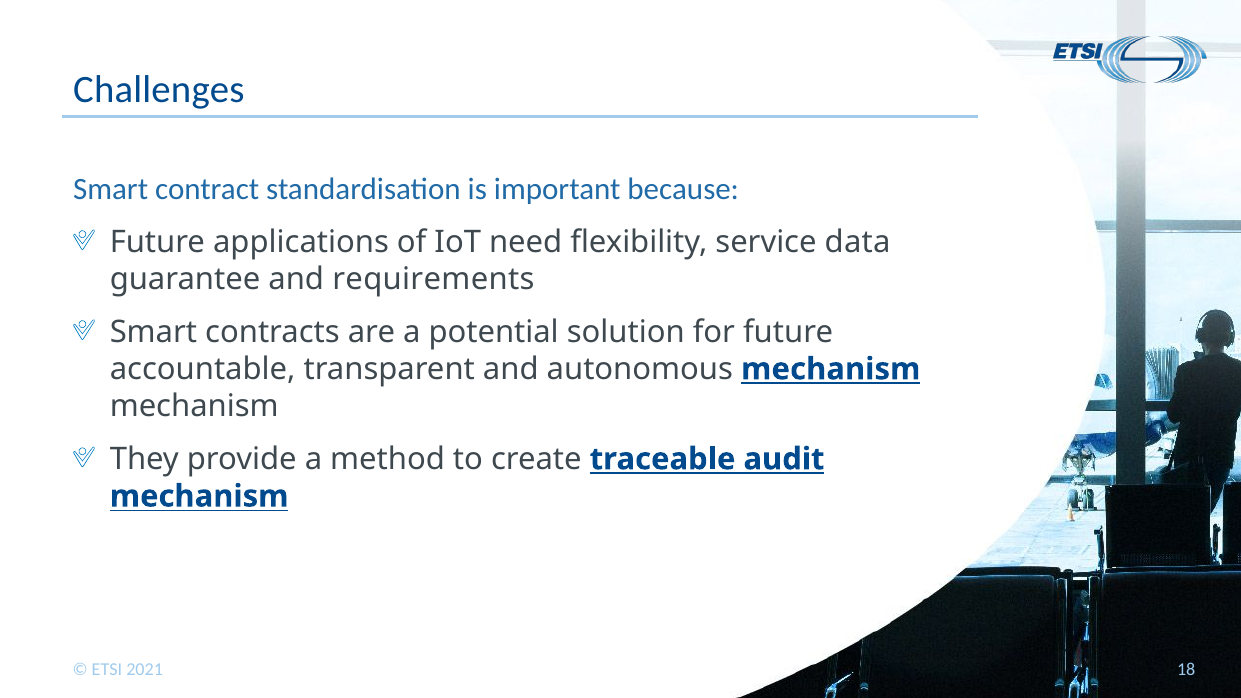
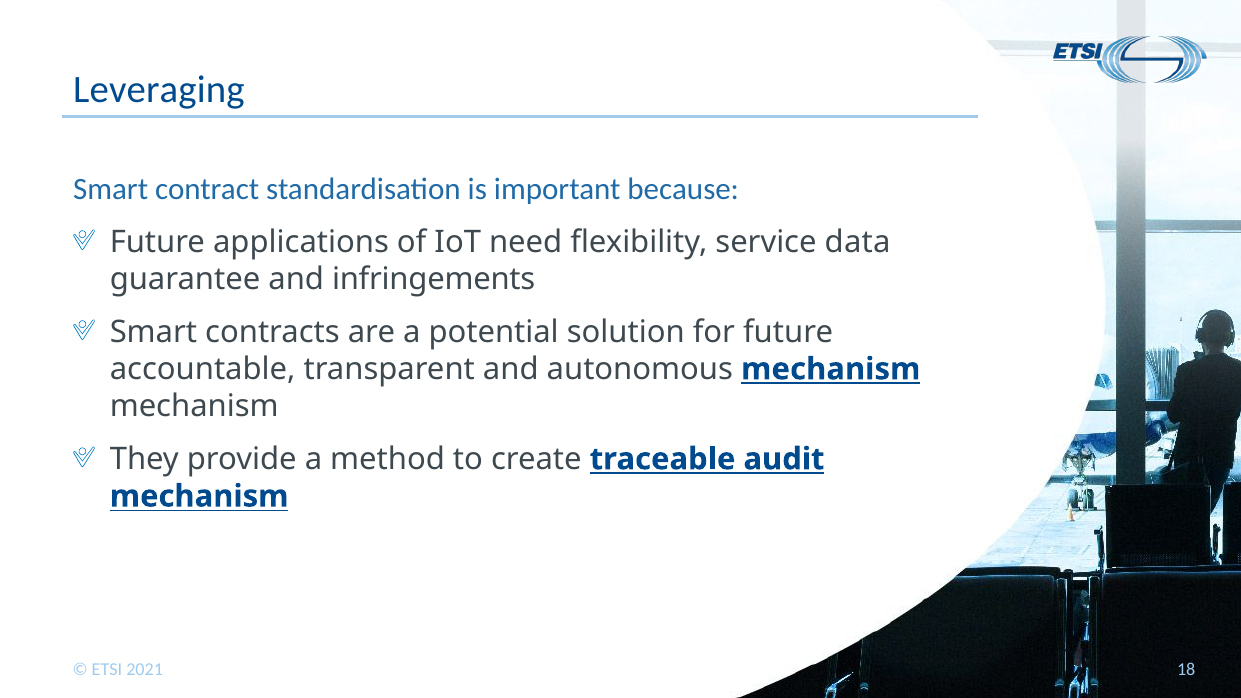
Challenges: Challenges -> Leveraging (159, 90)
requirements: requirements -> infringements (434, 279)
